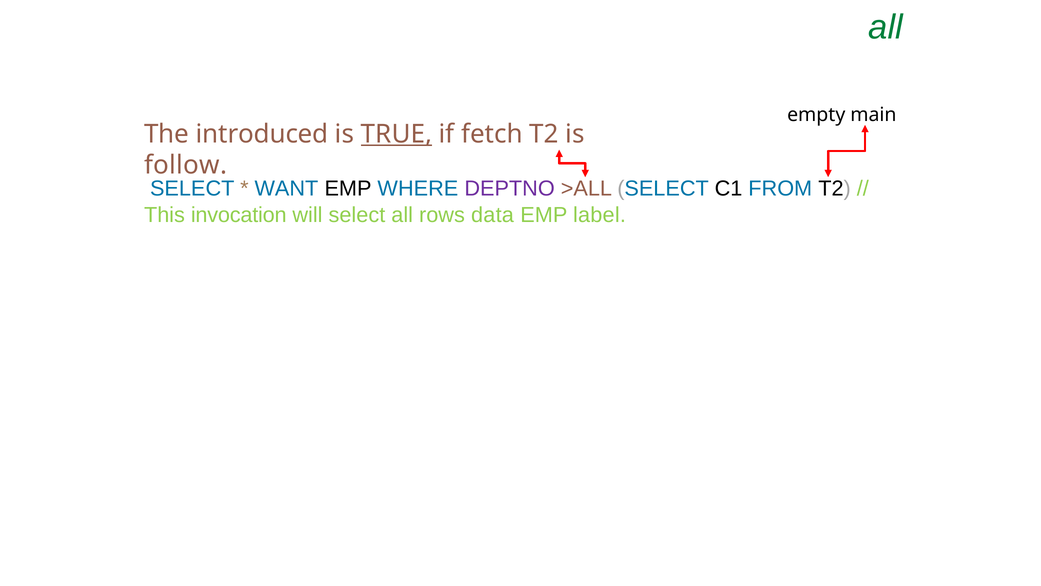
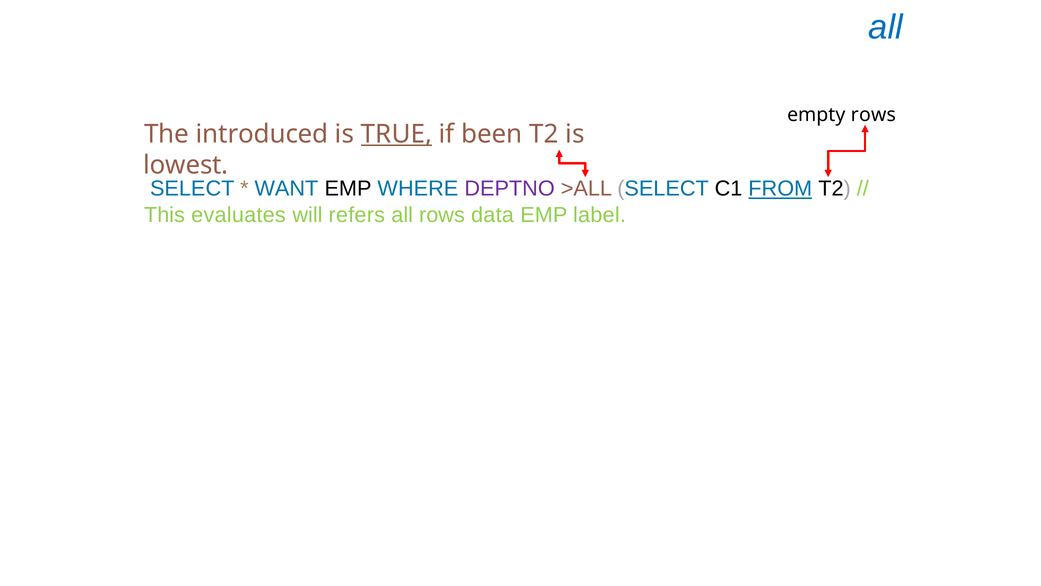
all colour: green -> blue (886, 27)
empty main: main -> rows (873, 114)
fetch: fetch -> been (492, 134)
follow: follow -> lowest (186, 165)
FROM underline: none -> present (780, 189)
invocation: invocation -> evaluates (239, 215)
will select: select -> refers (357, 215)
